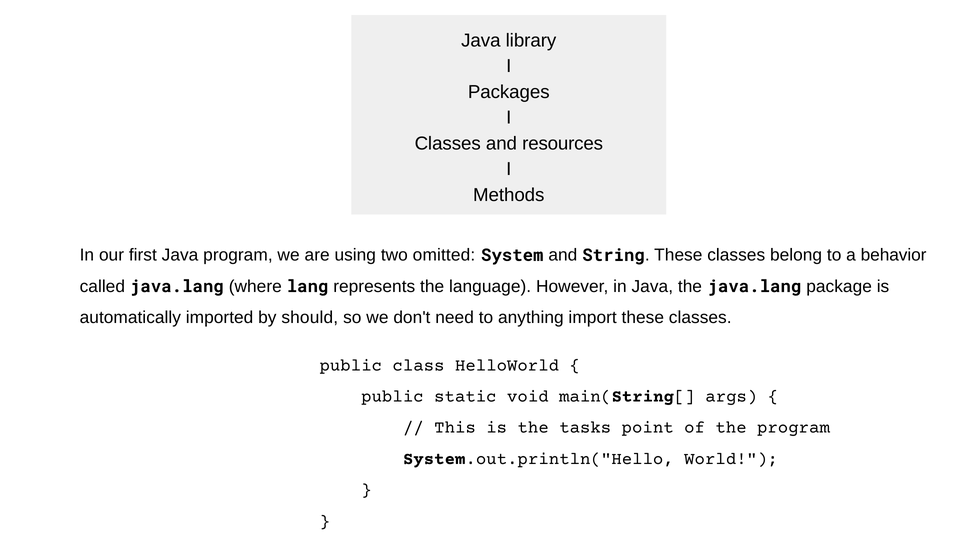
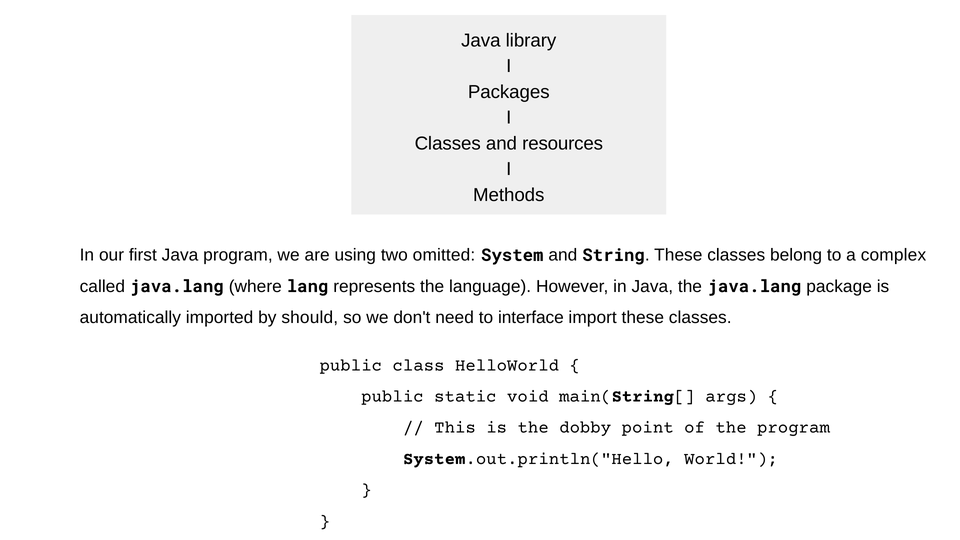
behavior: behavior -> complex (893, 255)
anything: anything -> interface (531, 318)
tasks: tasks -> dobby (585, 427)
